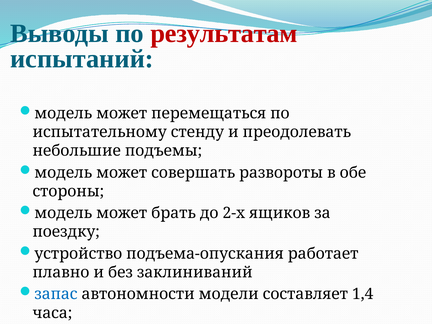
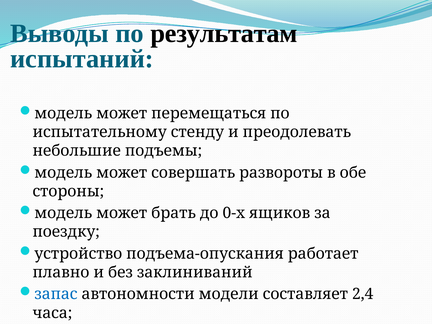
результатам colour: red -> black (224, 33)
2-х: 2-х -> 0-х (234, 213)
1,4: 1,4 -> 2,4 (363, 294)
